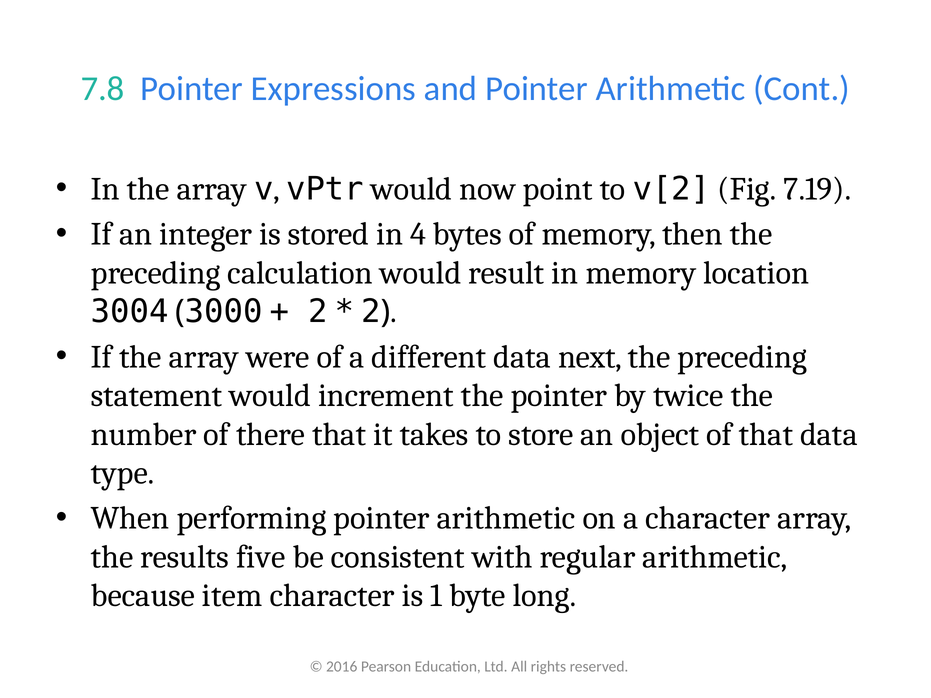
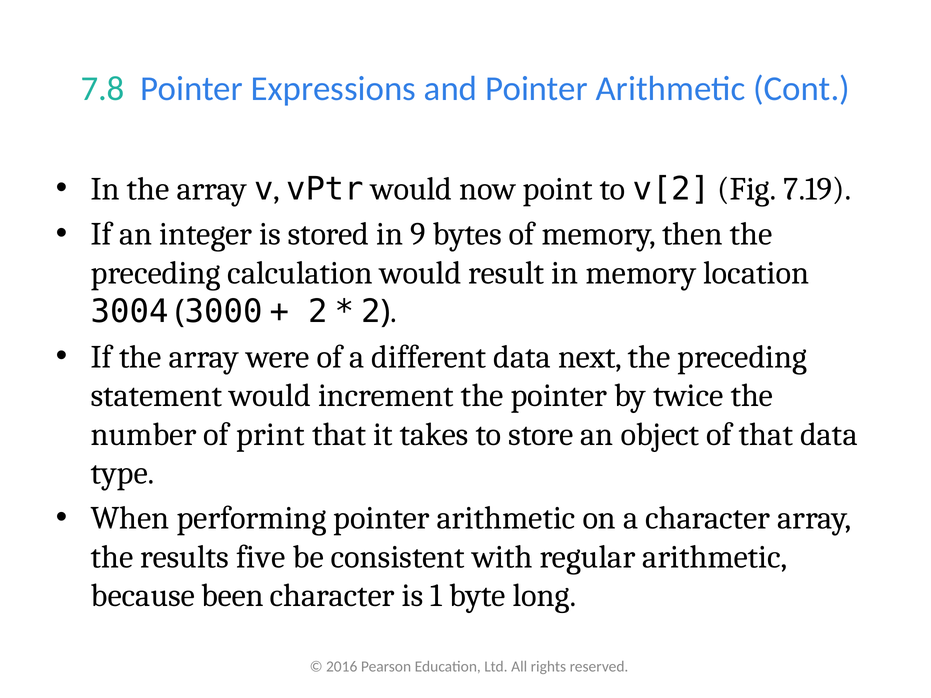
4: 4 -> 9 (418, 234)
there: there -> print (270, 435)
item: item -> been (232, 596)
